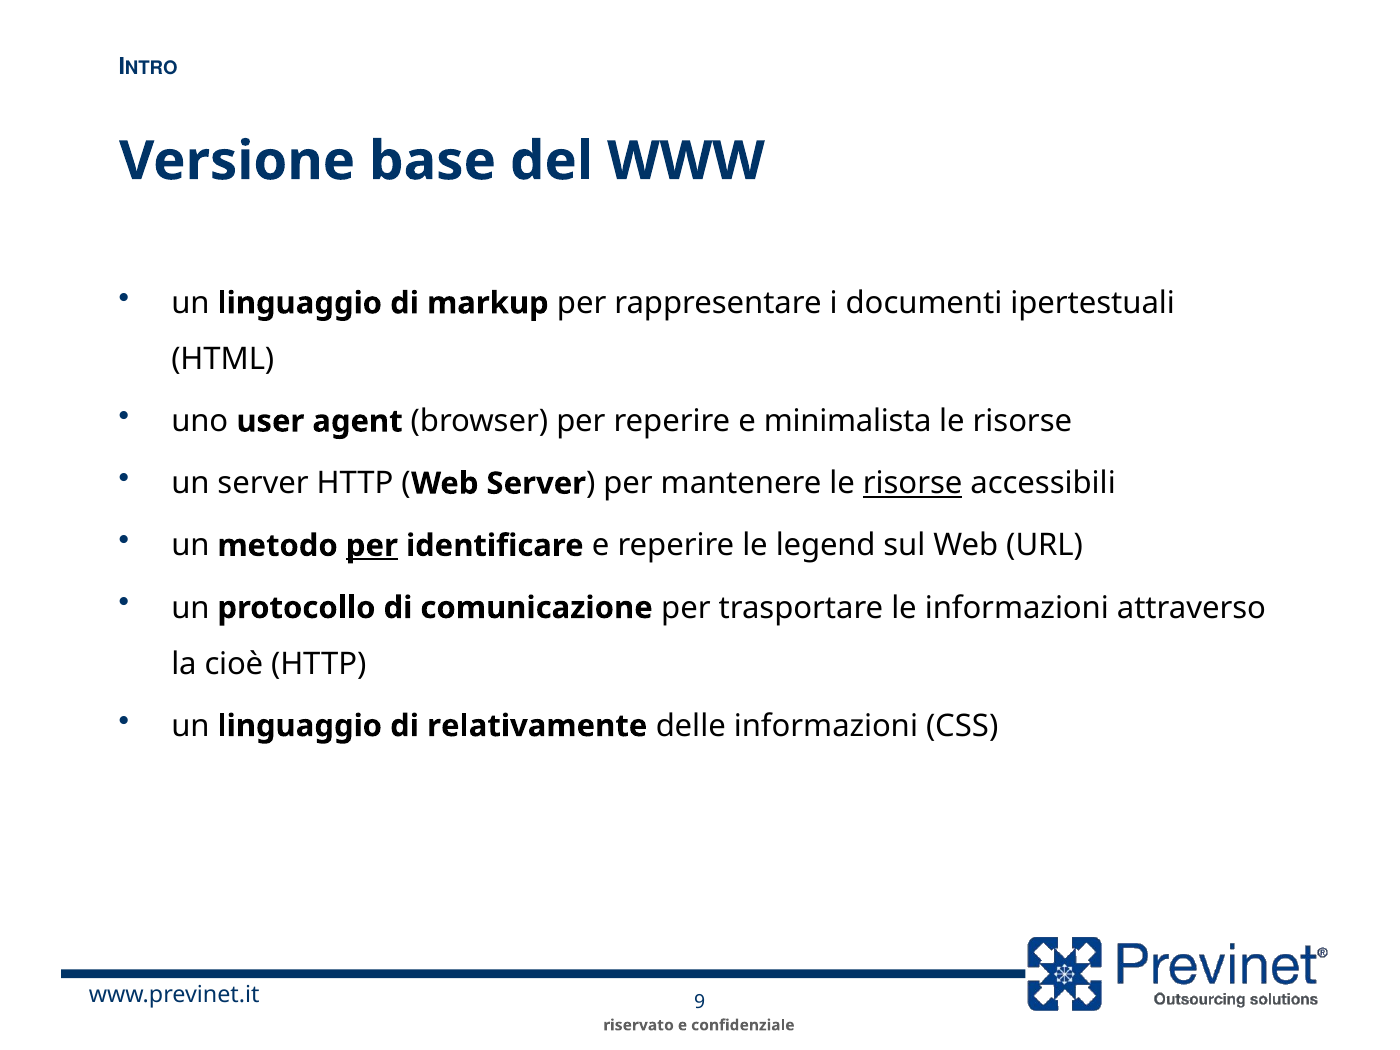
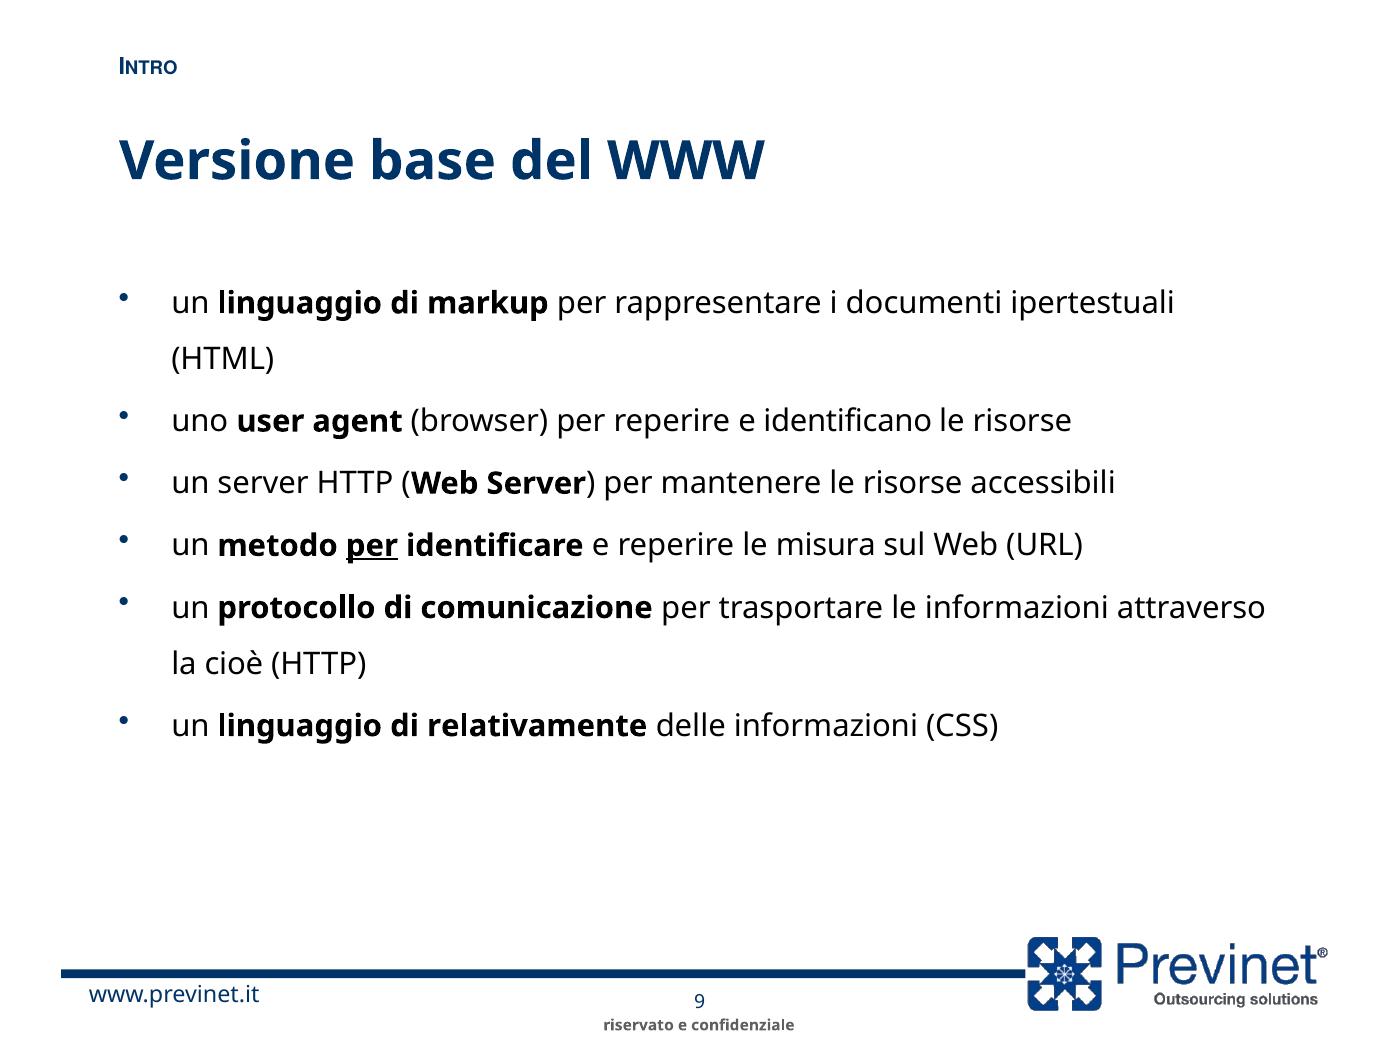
minimalista: minimalista -> identificano (848, 421)
risorse underline: present -> none (913, 483)
legend: legend -> misura (826, 546)
